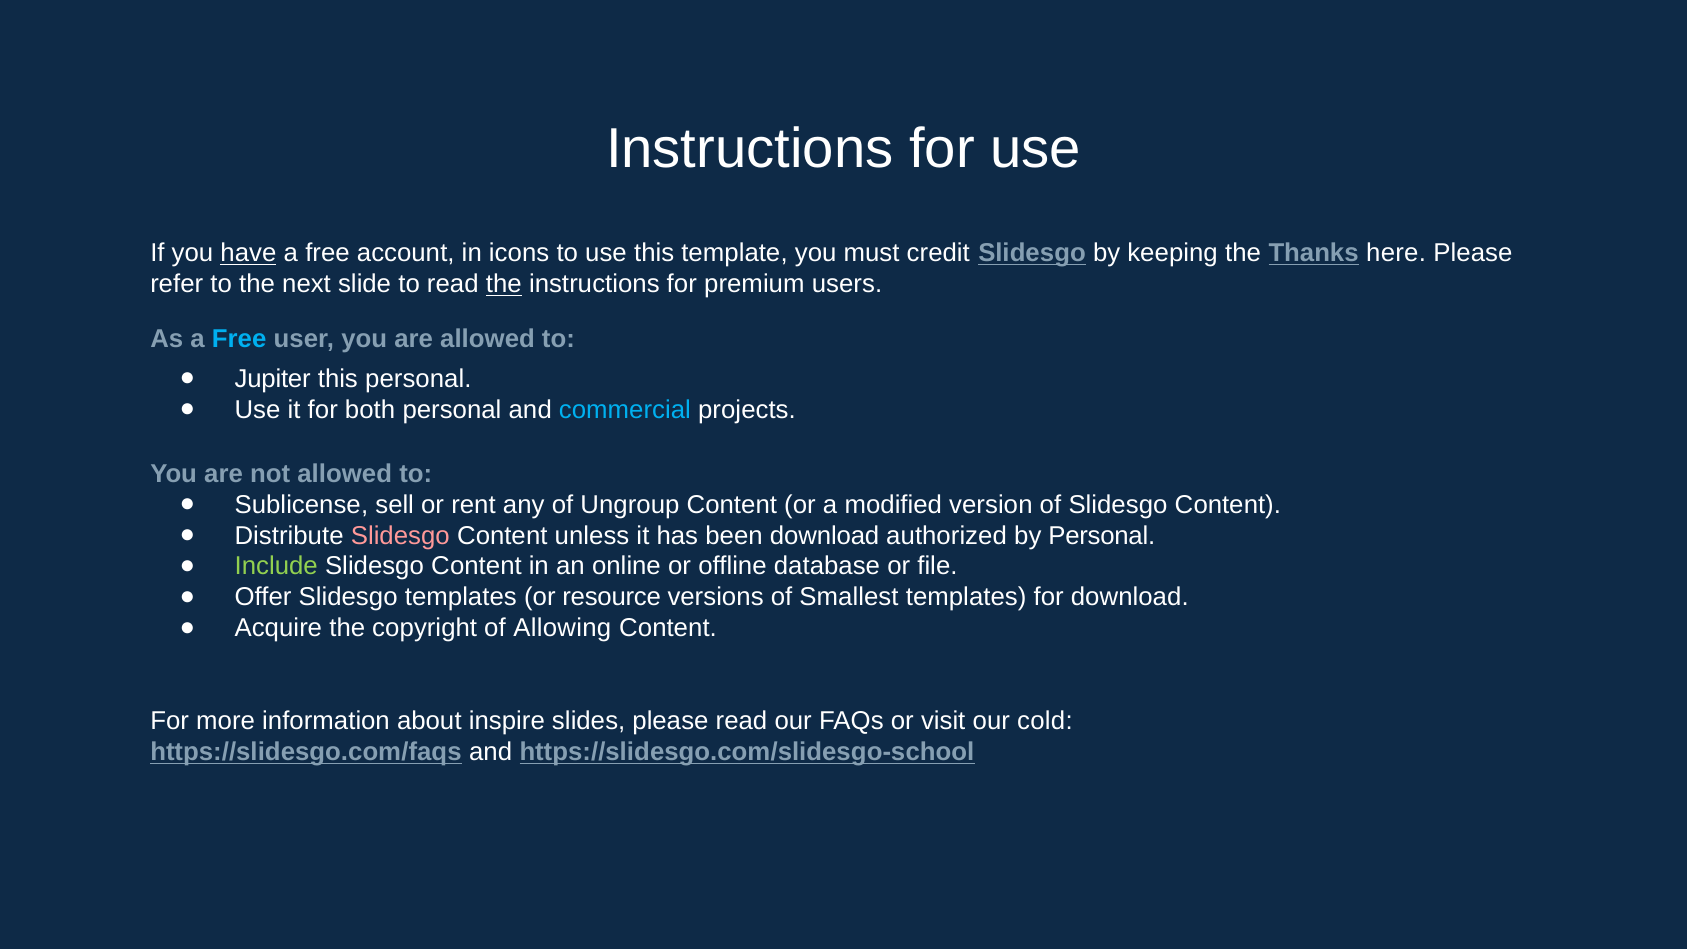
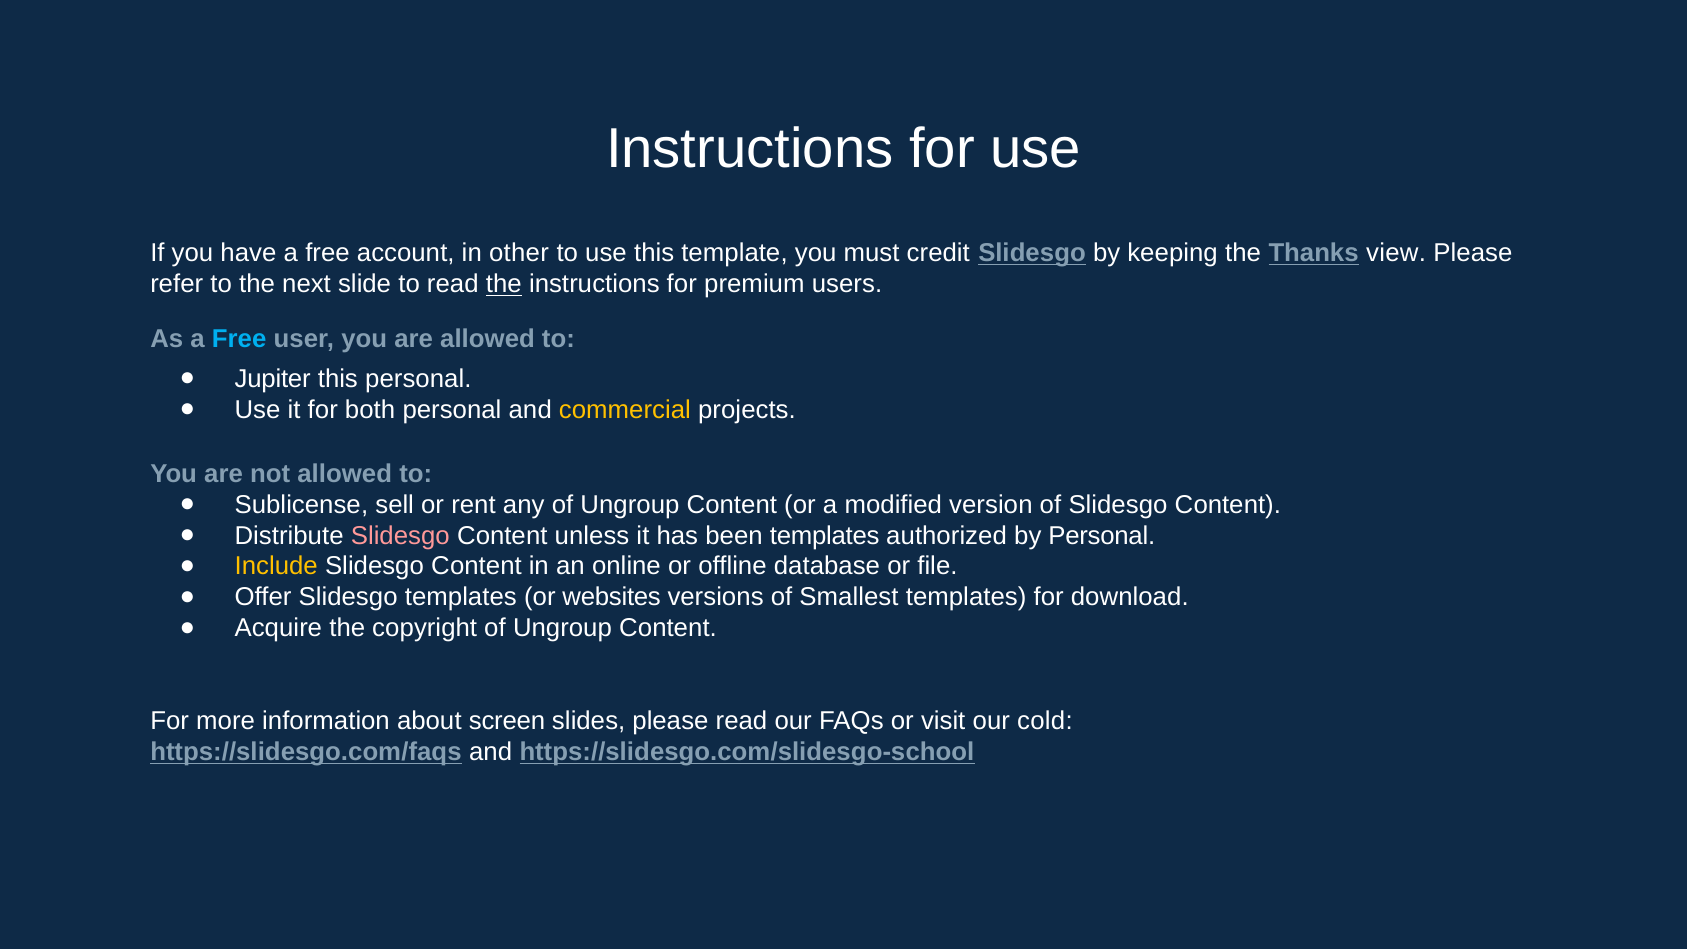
have underline: present -> none (248, 253)
icons: icons -> other (519, 253)
here: here -> view (1396, 253)
commercial colour: light blue -> yellow (625, 410)
been download: download -> templates (825, 536)
Include colour: light green -> yellow (276, 566)
resource: resource -> websites (612, 597)
copyright of Allowing: Allowing -> Ungroup (562, 628)
inspire: inspire -> screen (507, 721)
